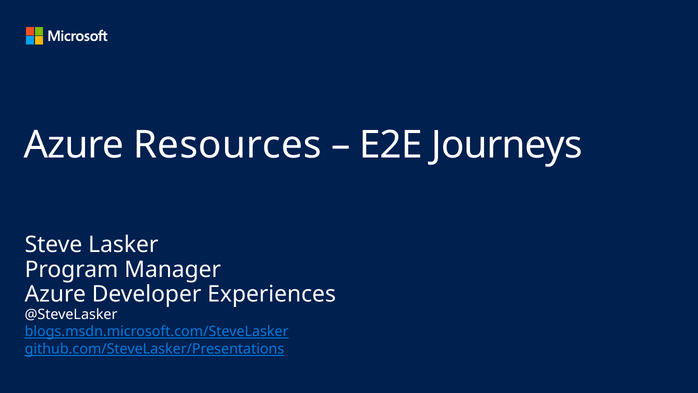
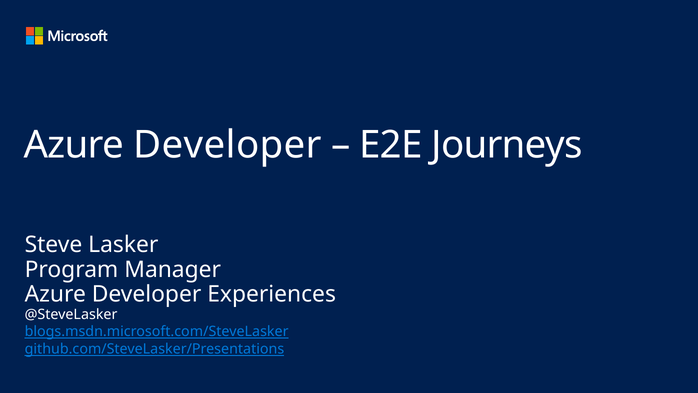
Resources: Resources -> Developer (228, 145)
